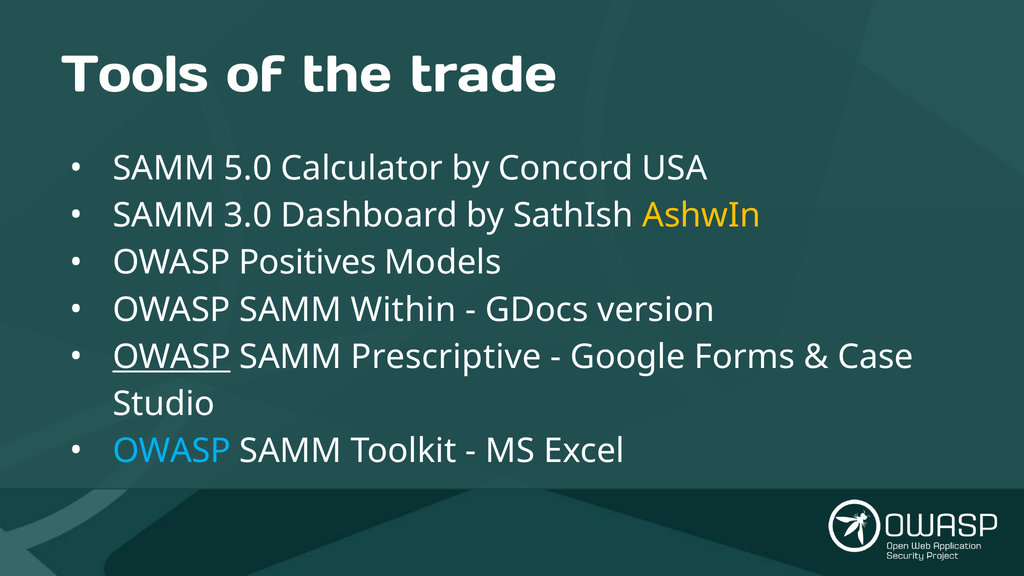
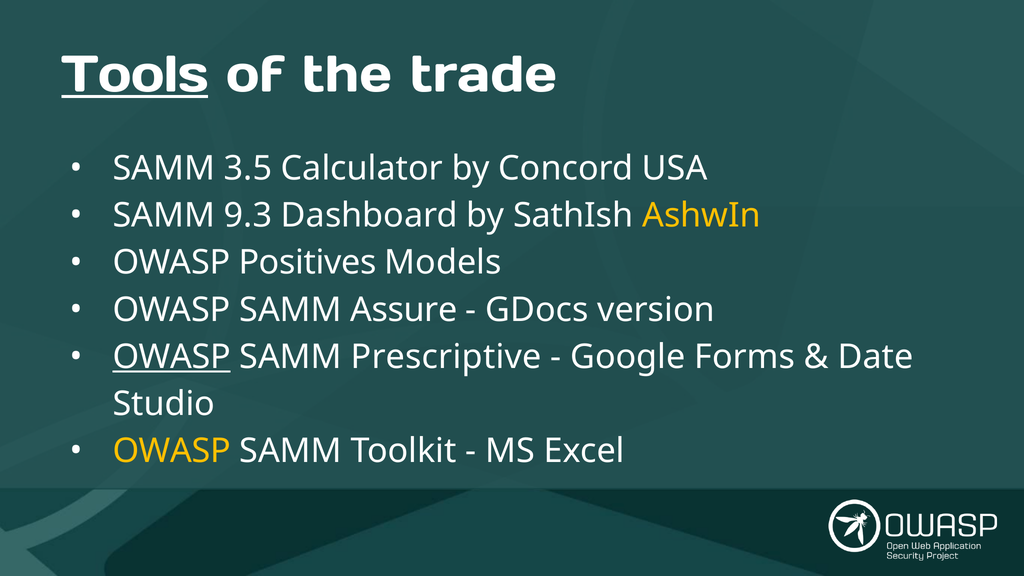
Tools underline: none -> present (135, 75)
5.0: 5.0 -> 3.5 (248, 169)
3.0: 3.0 -> 9.3 (248, 216)
Within: Within -> Assure (404, 310)
Case: Case -> Date (876, 357)
OWASP colour: light blue -> yellow (172, 451)
